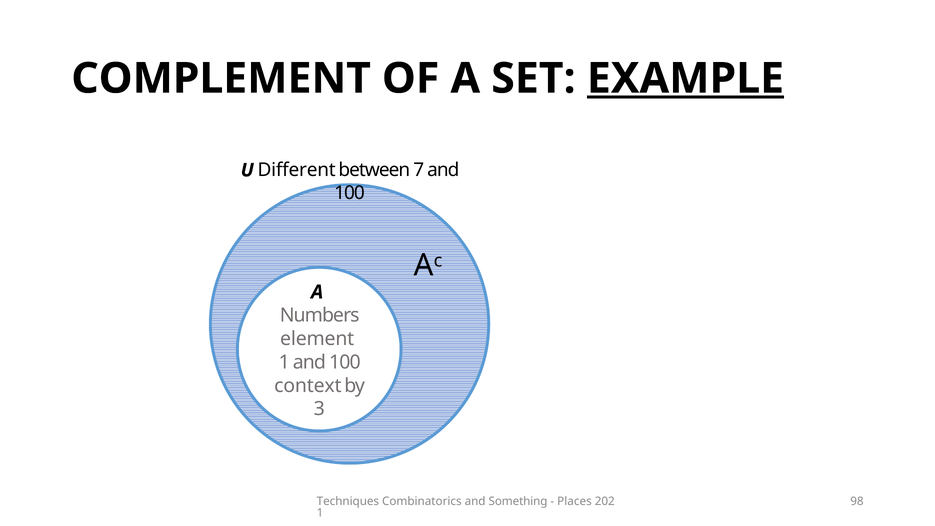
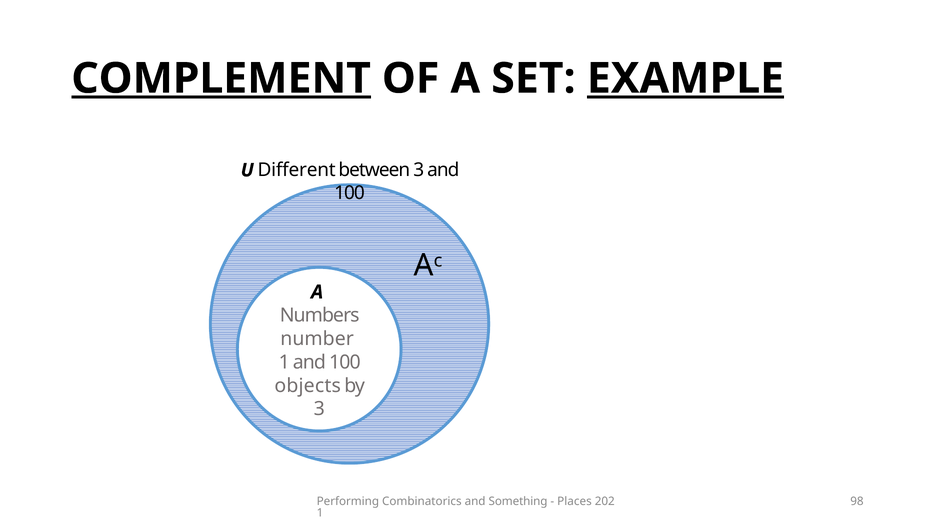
COMPLEMENT underline: none -> present (221, 79)
between 7: 7 -> 3 (419, 170)
element: element -> number (317, 339)
context: context -> objects (308, 386)
Techniques: Techniques -> Performing (348, 501)
